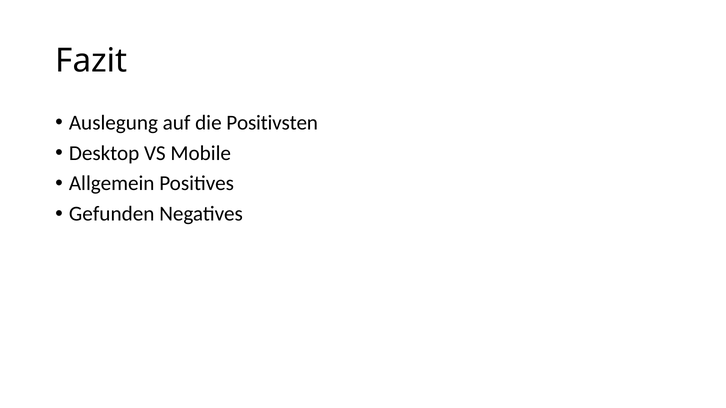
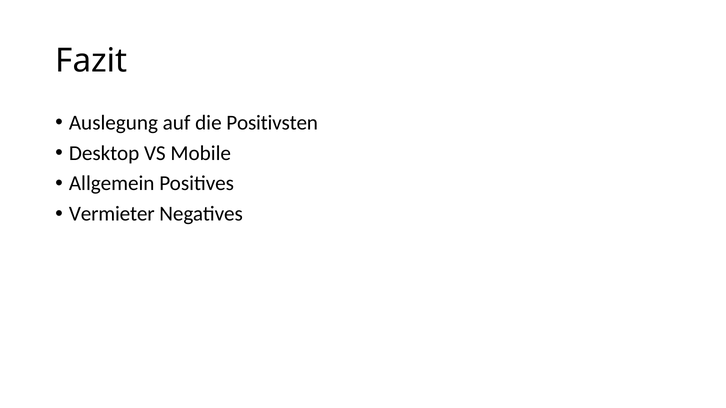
Gefunden: Gefunden -> Vermieter (112, 214)
